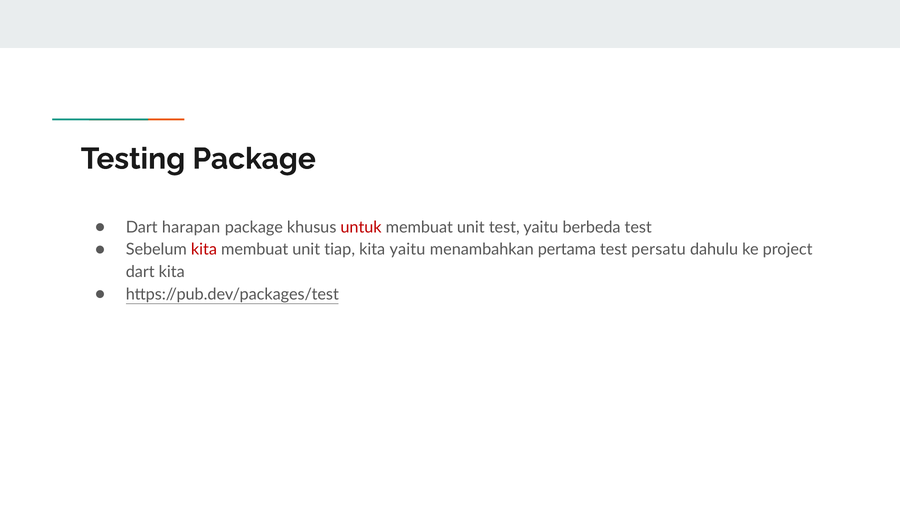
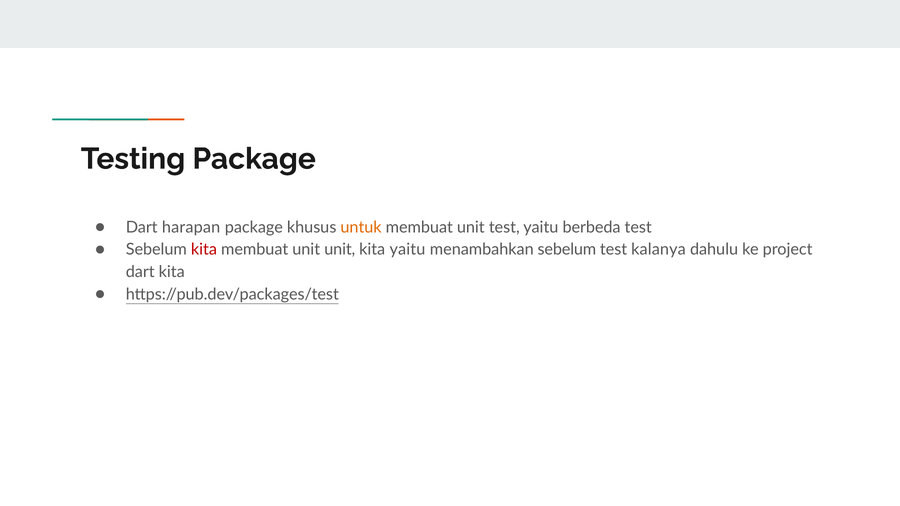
untuk colour: red -> orange (361, 227)
unit tiap: tiap -> unit (340, 250)
menambahkan pertama: pertama -> sebelum (567, 250)
persatu: persatu -> kalanya (658, 250)
